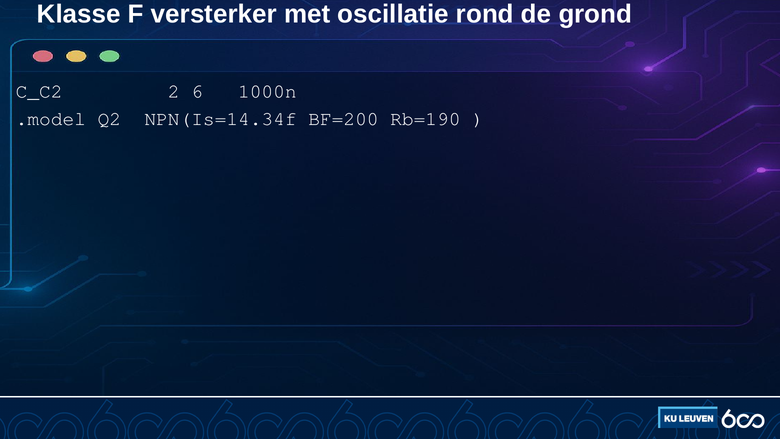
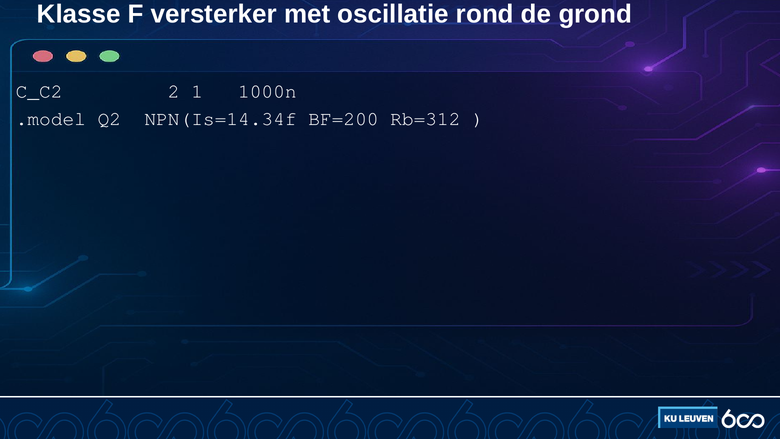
6: 6 -> 1 (197, 91)
Rb=190: Rb=190 -> Rb=312 (425, 119)
